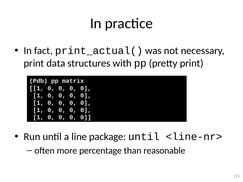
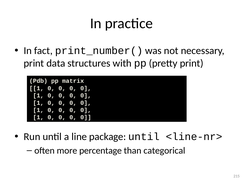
print_actual(: print_actual( -> print_number( (99, 51)
reasonable: reasonable -> categorical (164, 151)
